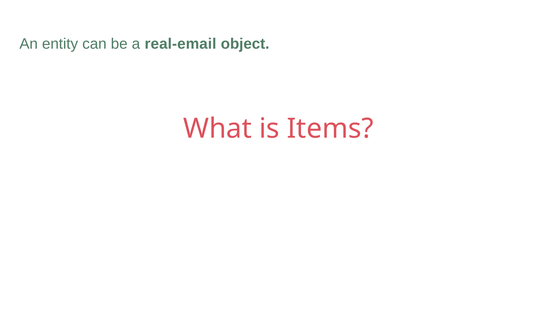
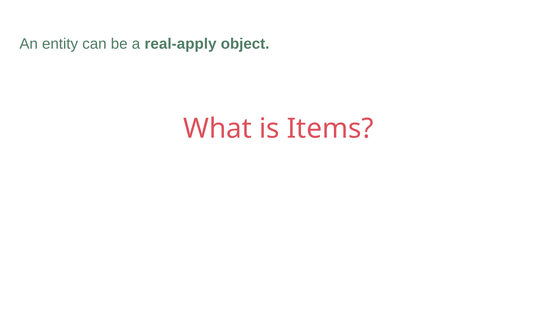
real-email: real-email -> real-apply (181, 44)
